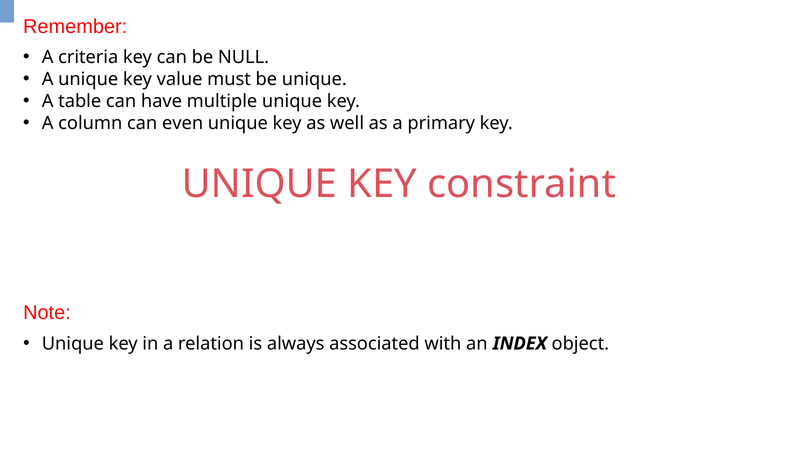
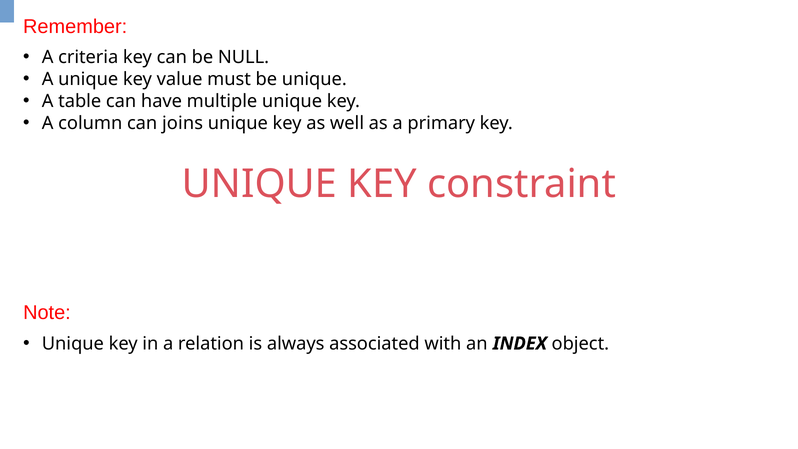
even: even -> joins (183, 123)
